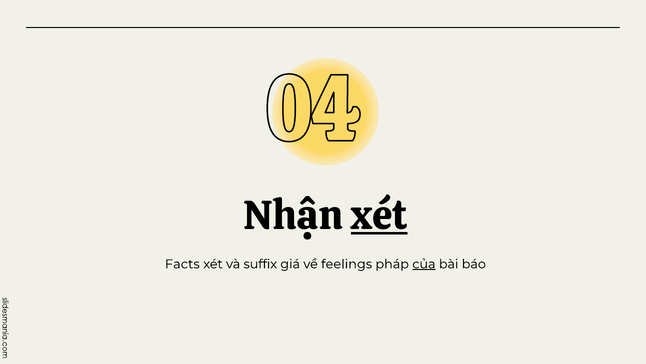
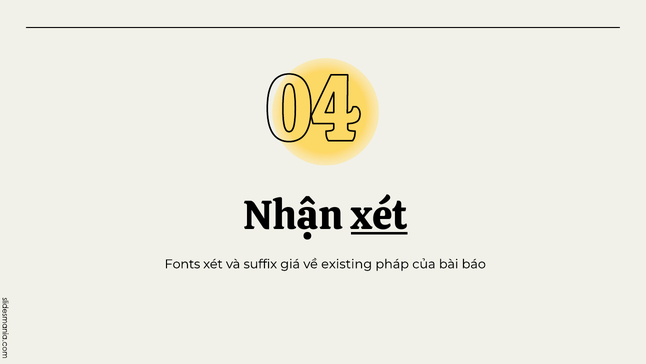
Facts: Facts -> Fonts (182, 264)
feelings: feelings -> existing (347, 264)
của underline: present -> none (424, 264)
